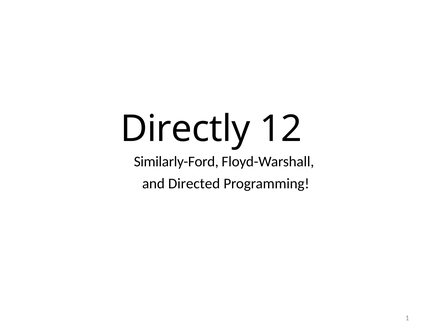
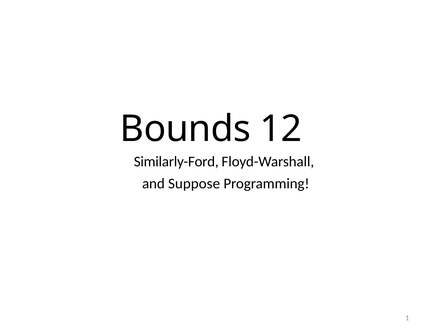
Directly: Directly -> Bounds (185, 129)
Directed: Directed -> Suppose (194, 184)
